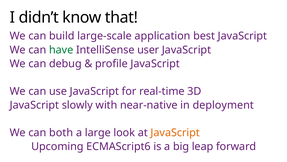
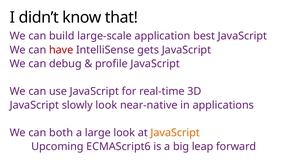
have colour: green -> red (61, 50)
user: user -> gets (148, 50)
slowly with: with -> look (106, 105)
deployment: deployment -> applications (223, 105)
